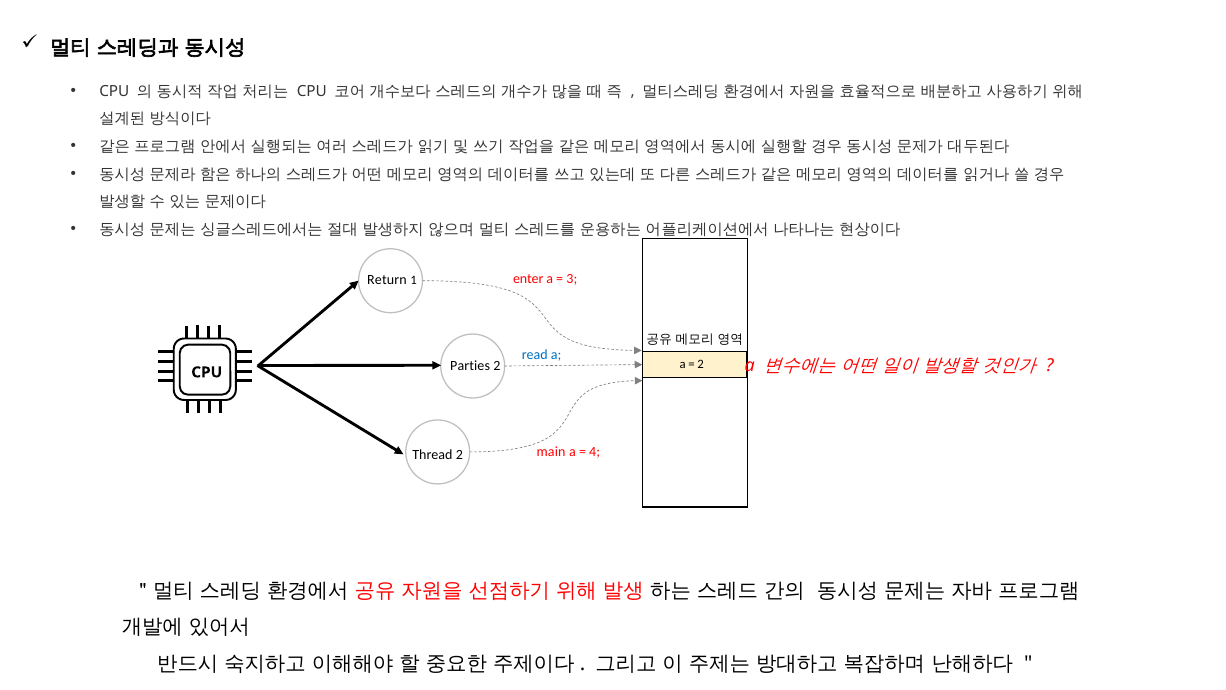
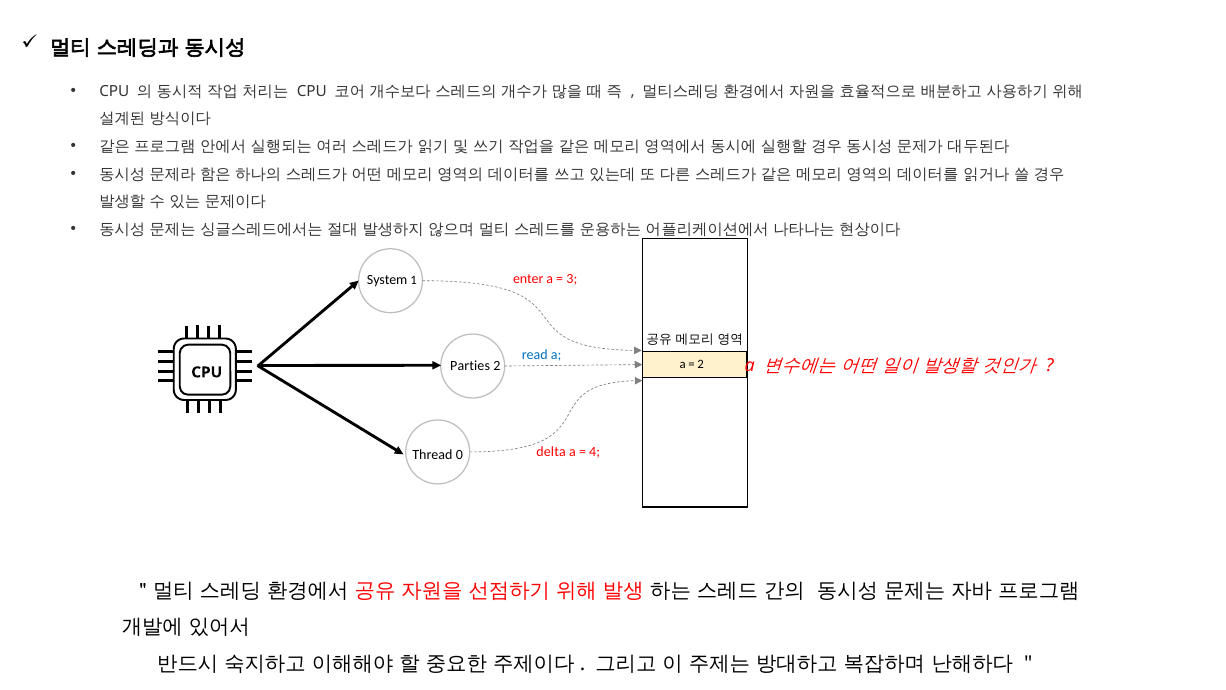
Return: Return -> System (387, 279)
main: main -> delta (551, 452)
Thread 2: 2 -> 0 (459, 455)
